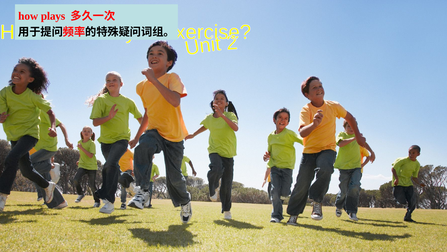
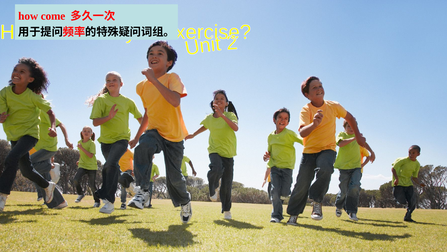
plays: plays -> come (53, 16)
